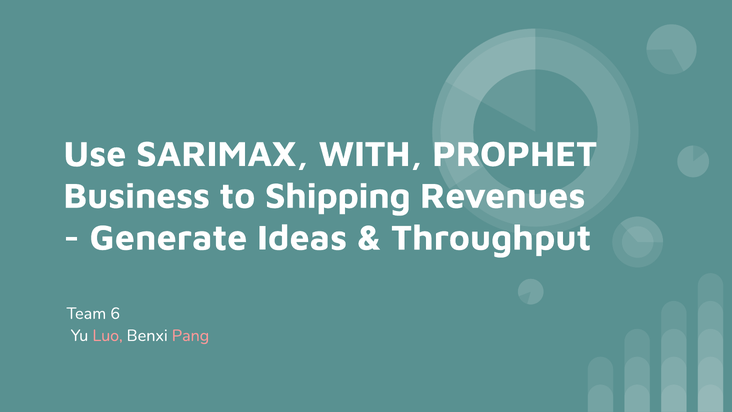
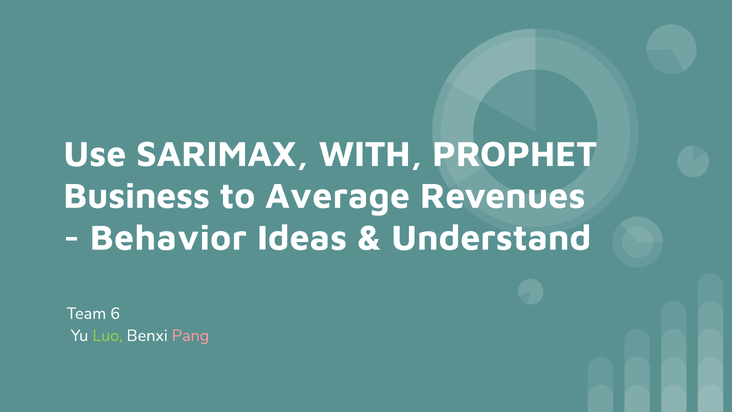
Shipping: Shipping -> Average (338, 196)
Generate: Generate -> Behavior (168, 238)
Throughput: Throughput -> Understand (491, 238)
Luo colour: pink -> light green (108, 335)
